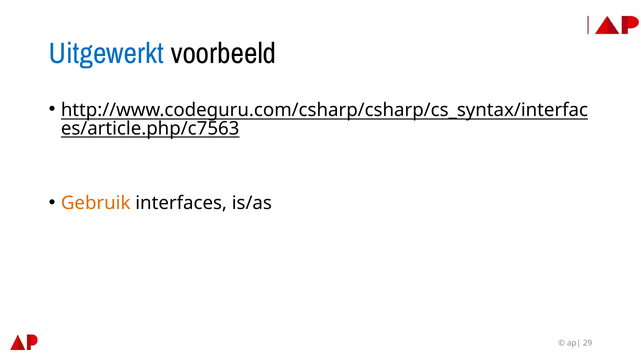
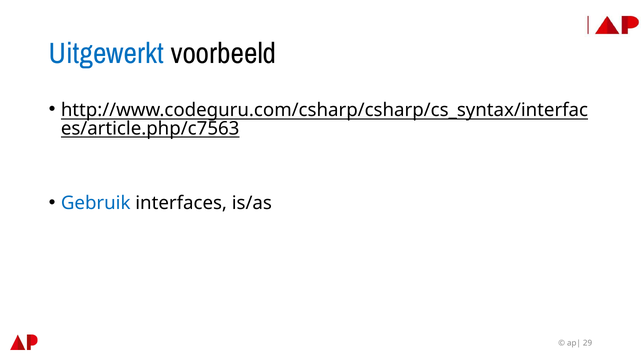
Gebruik colour: orange -> blue (96, 203)
